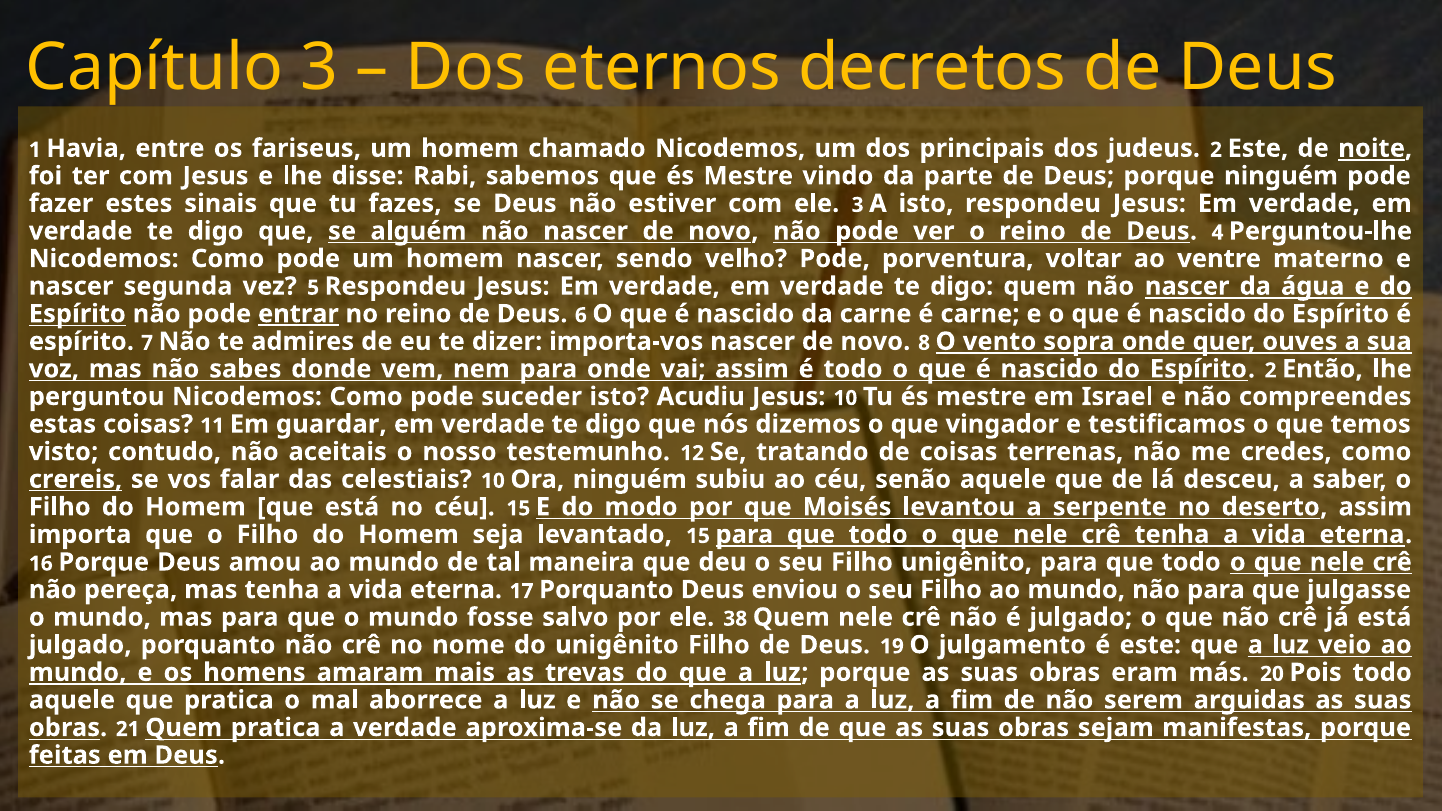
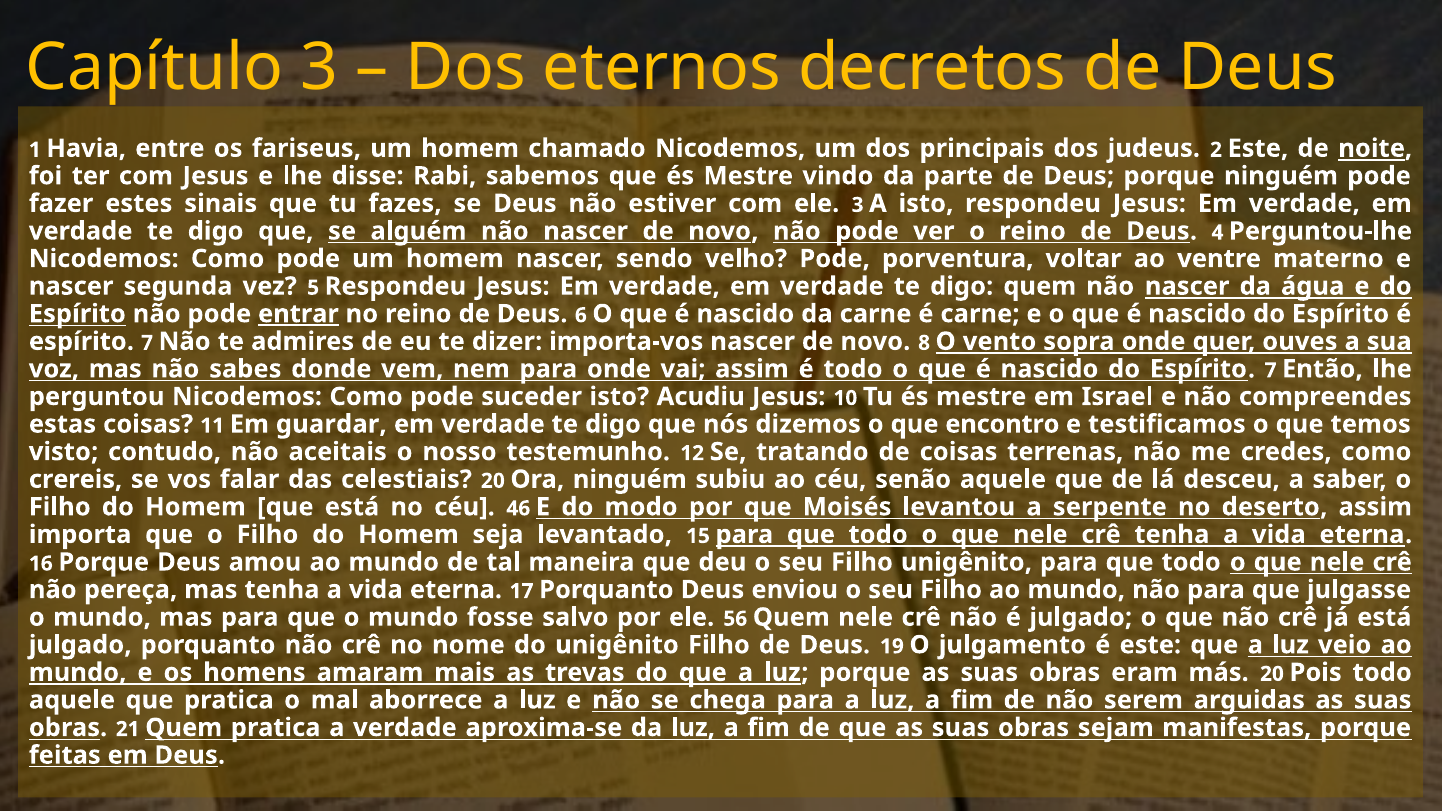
do Espírito 2: 2 -> 7 (1271, 371)
vingador: vingador -> encontro (1002, 424)
crereis underline: present -> none (76, 479)
celestiais 10: 10 -> 20 (493, 481)
céu 15: 15 -> 46 (518, 509)
38: 38 -> 56 (735, 619)
